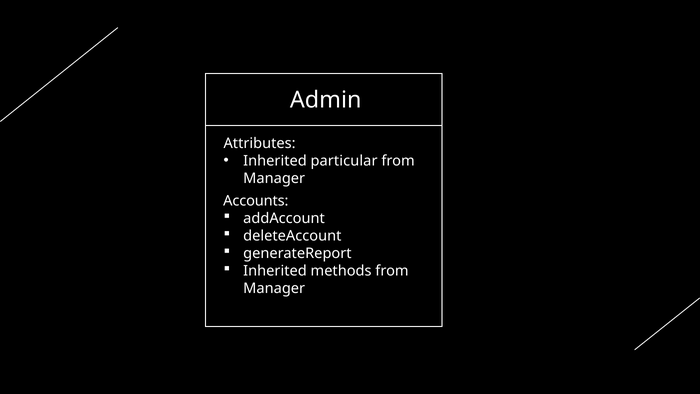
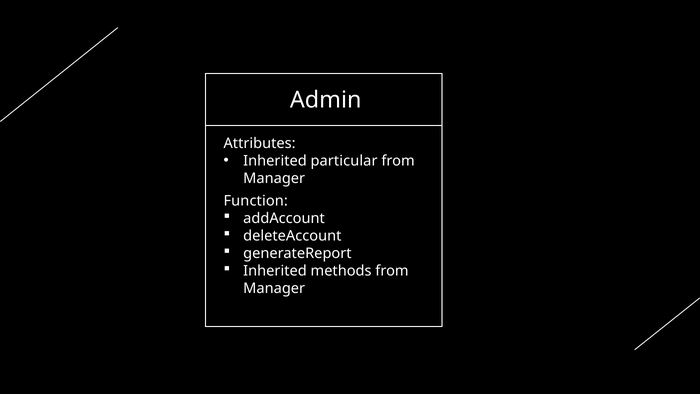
Accounts: Accounts -> Function (256, 201)
